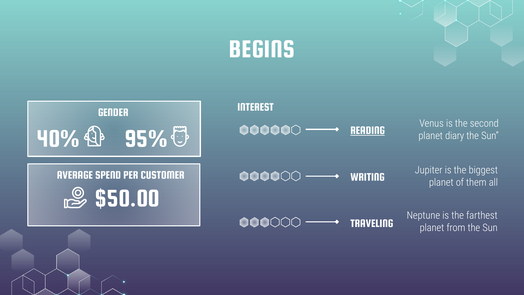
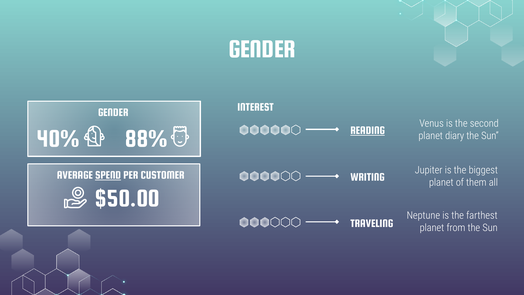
BEGINS: BEGINS -> GENDER (262, 49)
95%: 95% -> 88% (146, 138)
SPEND underline: none -> present (108, 175)
